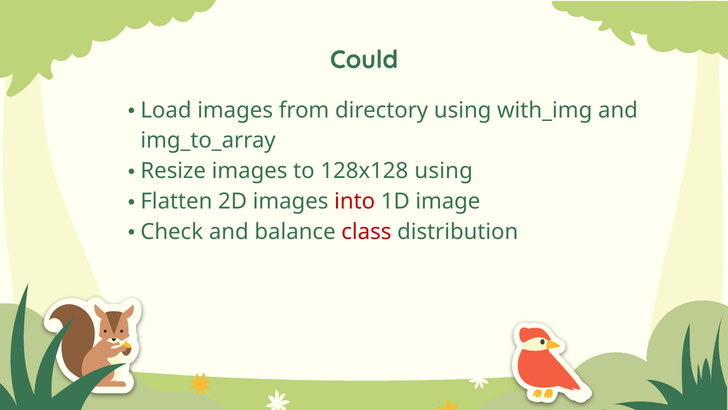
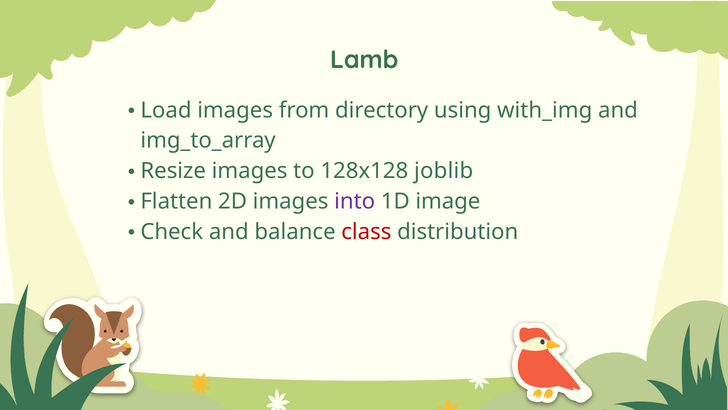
Could: Could -> Lamb (364, 60)
128x128 using: using -> joblib (444, 171)
into colour: red -> purple (355, 201)
